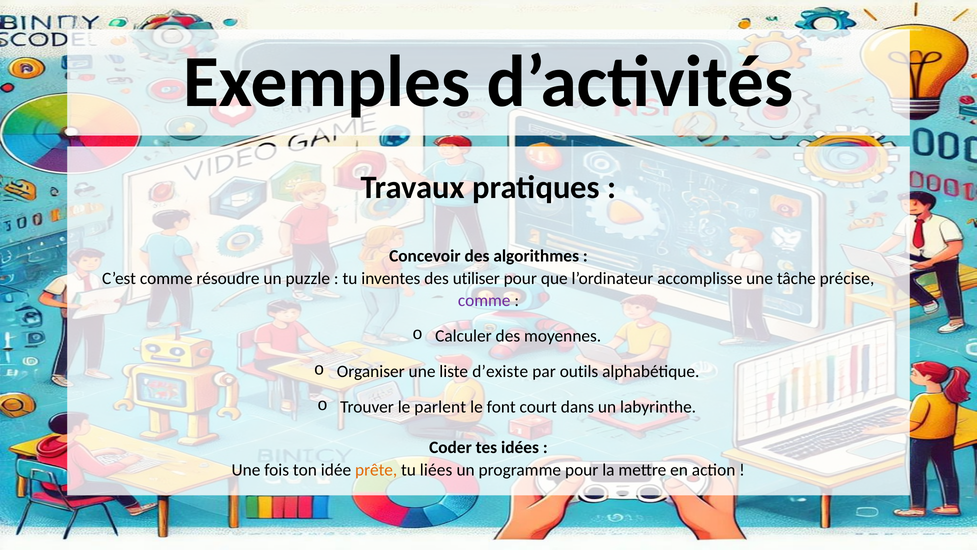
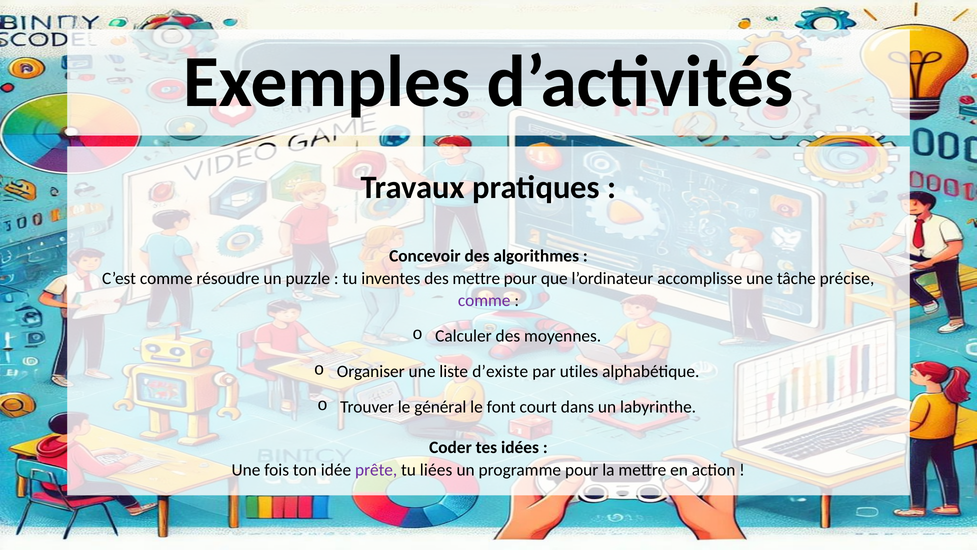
des utiliser: utiliser -> mettre (476, 278)
outils: outils -> utiles (579, 371)
parlent: parlent -> général (440, 407)
prête colour: orange -> purple (376, 470)
